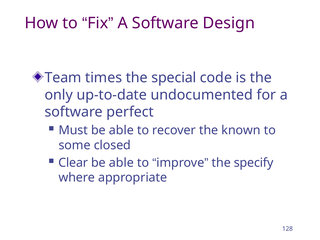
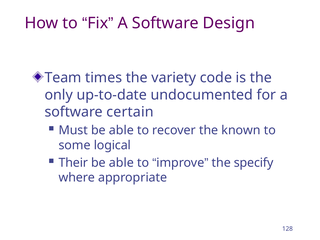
special: special -> variety (174, 78)
perfect: perfect -> certain (130, 112)
closed: closed -> logical (112, 145)
Clear: Clear -> Their (73, 163)
